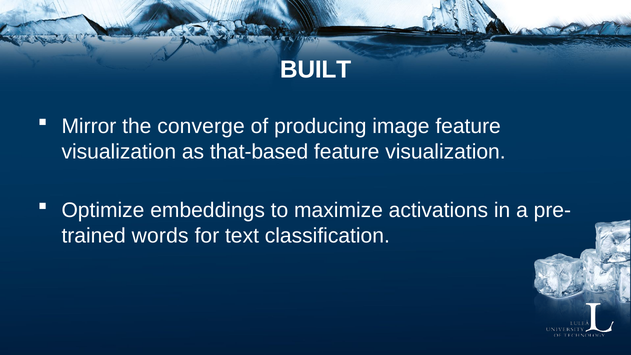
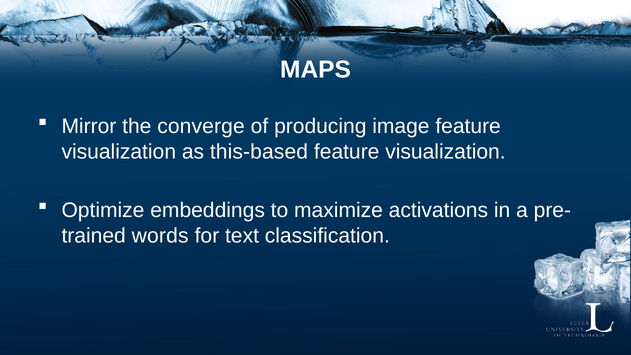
BUILT: BUILT -> MAPS (315, 70)
that-based: that-based -> this-based (259, 152)
